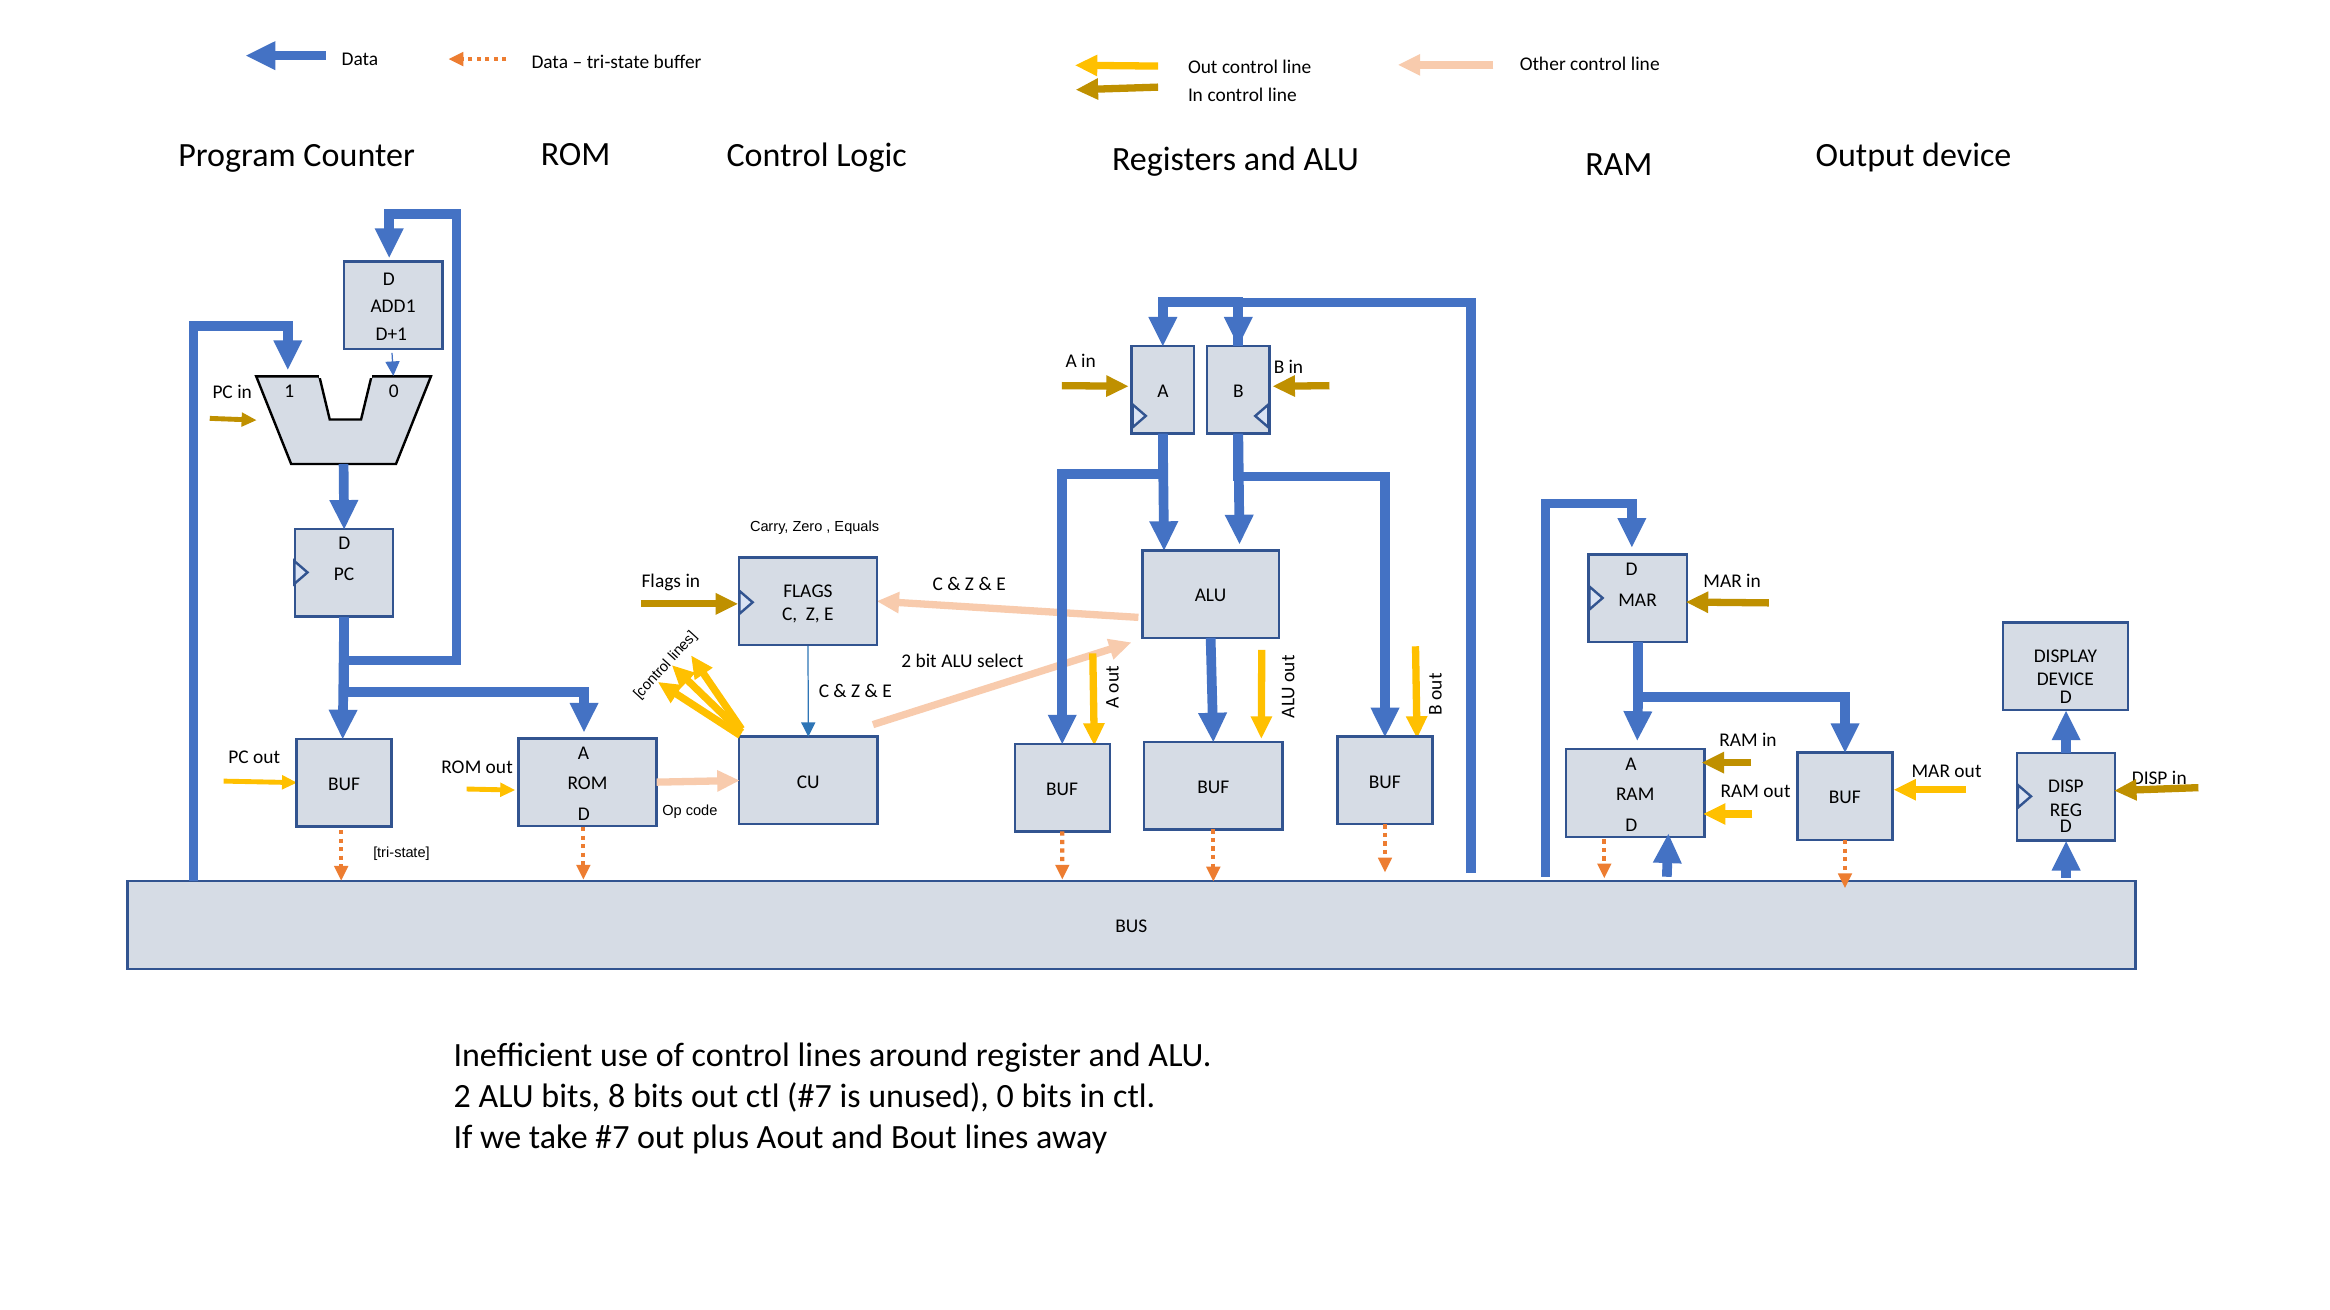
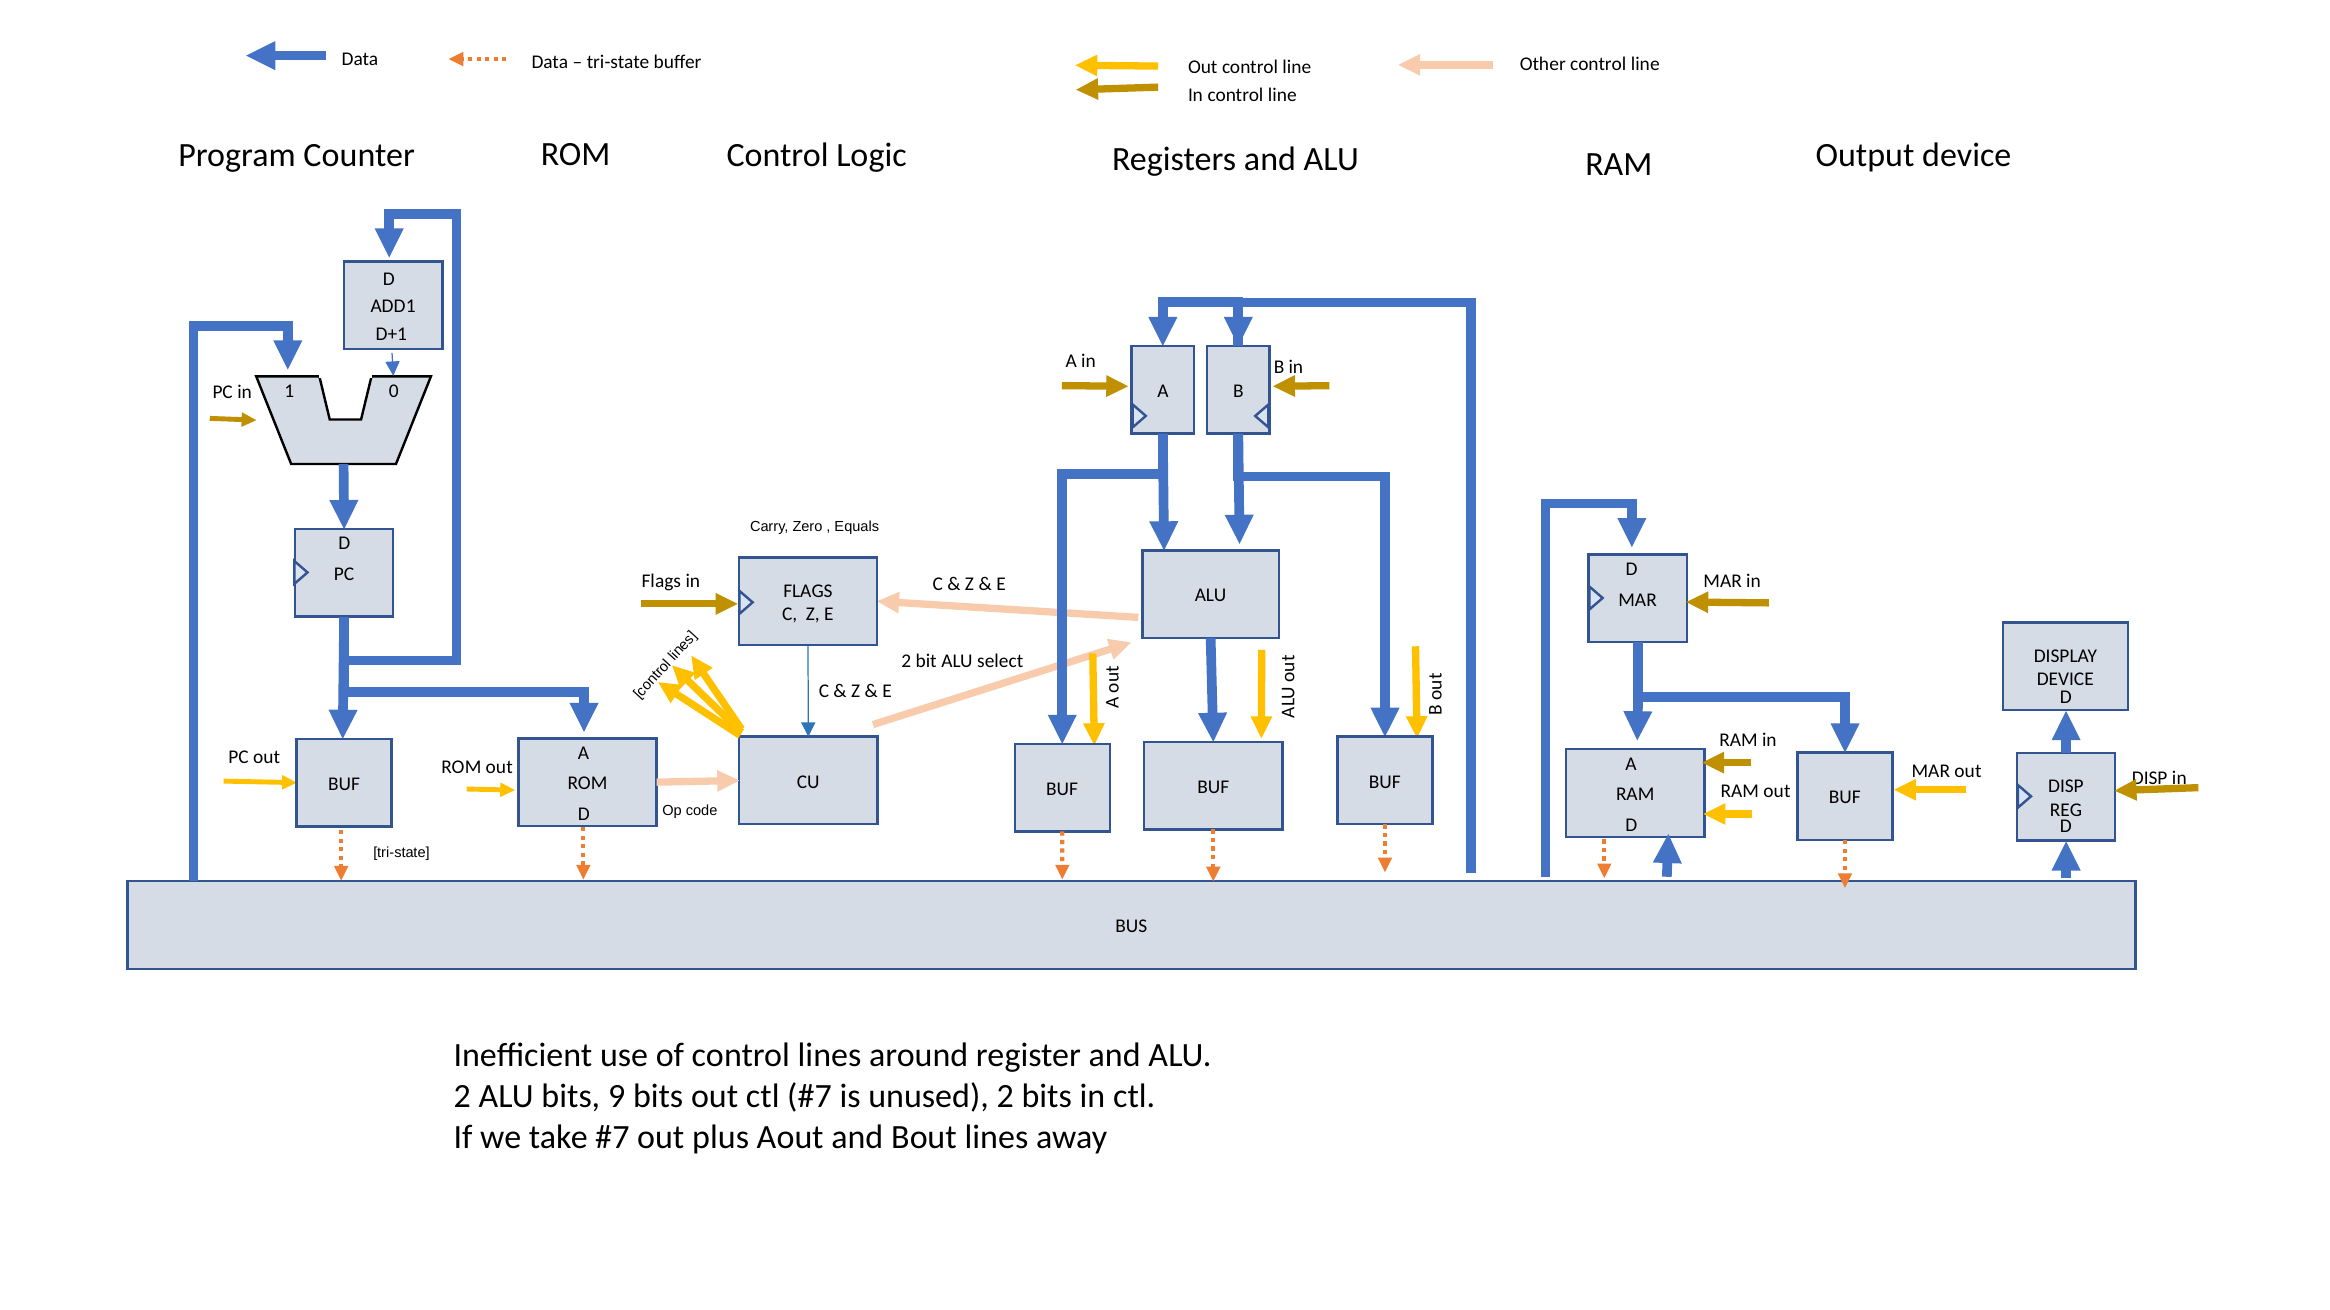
8: 8 -> 9 (617, 1097)
unused 0: 0 -> 2 (1005, 1097)
